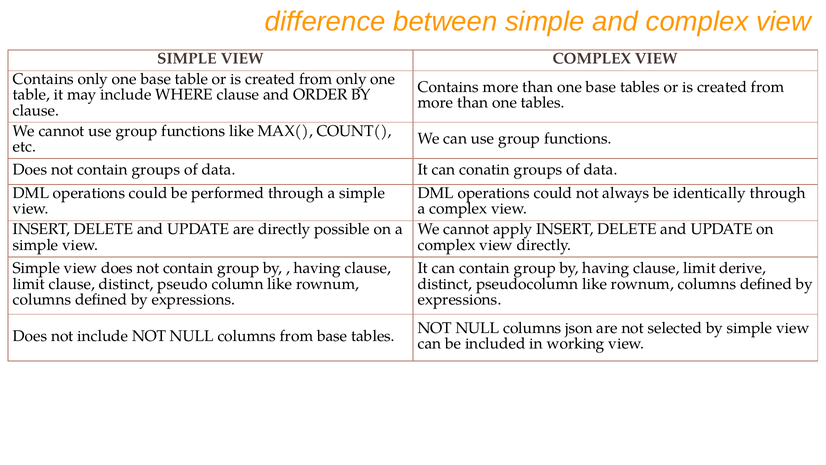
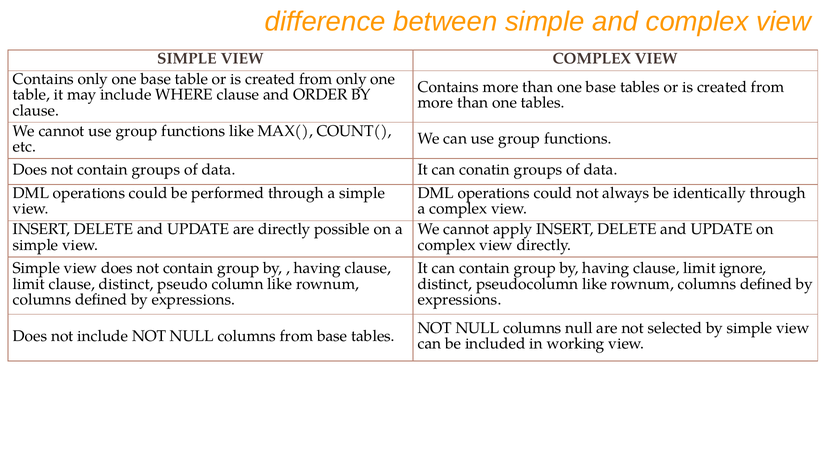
derive: derive -> ignore (743, 268)
columns json: json -> null (579, 328)
